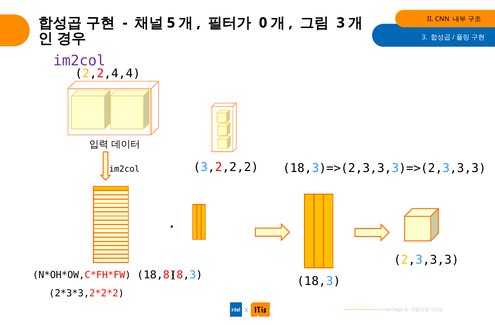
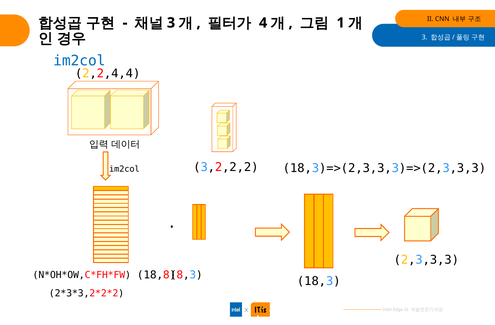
5: 5 -> 3 (171, 23)
0: 0 -> 4 (263, 23)
3: 3 -> 1 (341, 23)
im2col colour: purple -> blue (79, 61)
